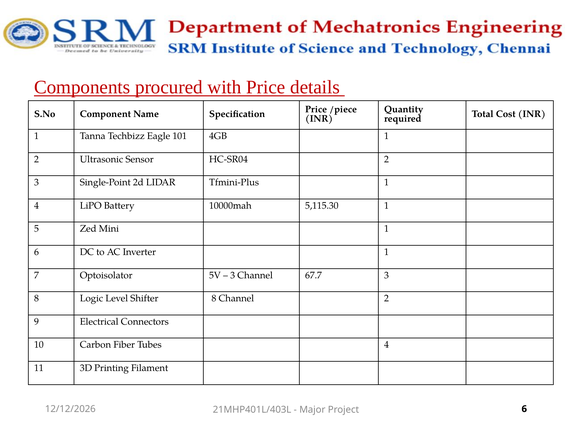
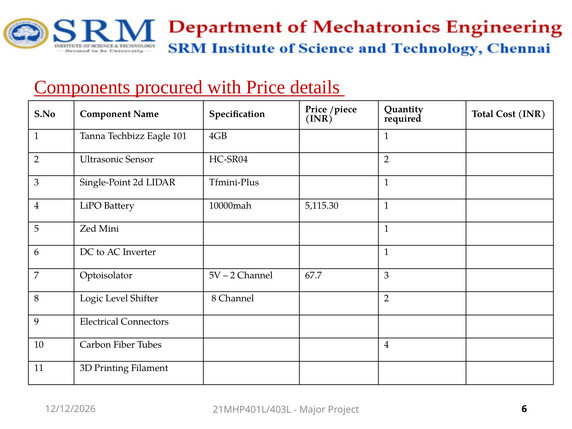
3: 3 -> 2 (233, 275)
